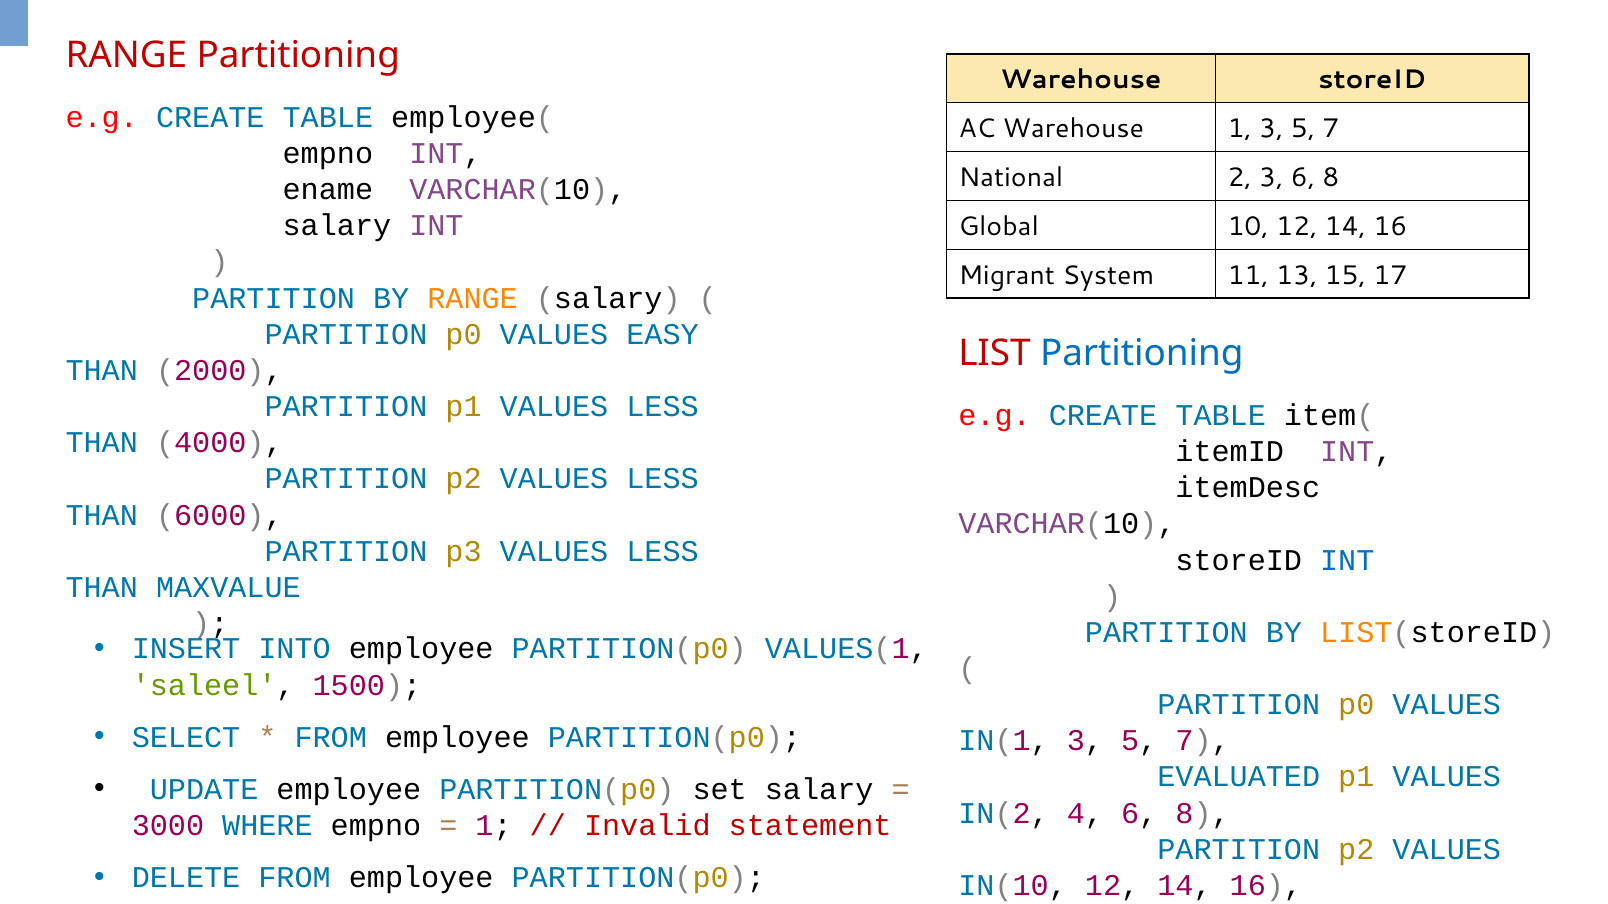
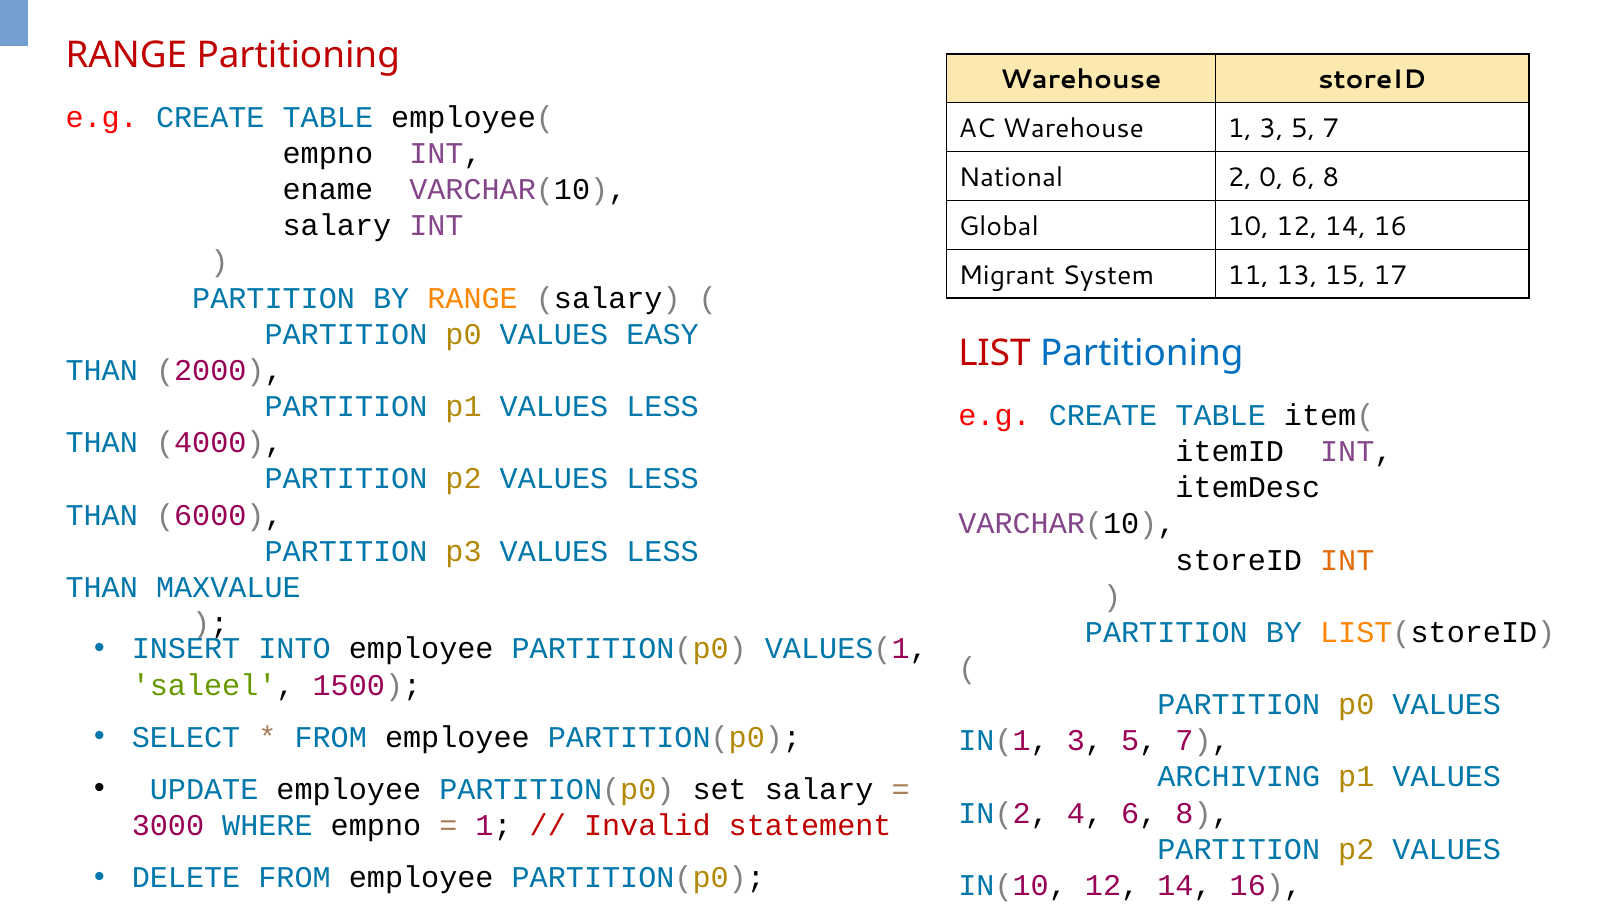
2 3: 3 -> 0 (1271, 178)
INT colour: blue -> orange (1347, 560)
EVALUATED: EVALUATED -> ARCHIVING (1239, 777)
